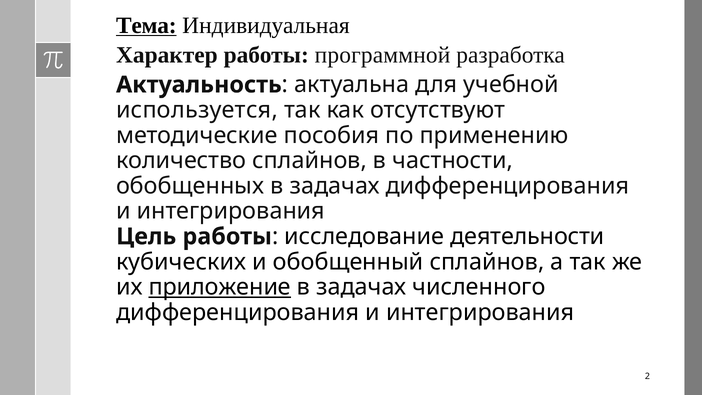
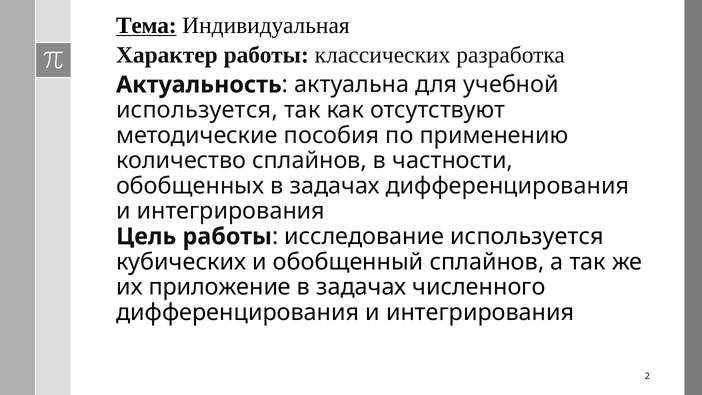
программной: программной -> классических (383, 55)
исследование деятельности: деятельности -> используется (527, 237)
приложение underline: present -> none (220, 287)
